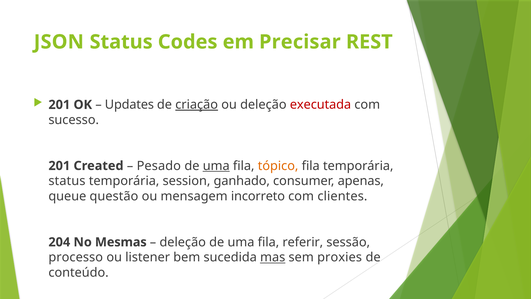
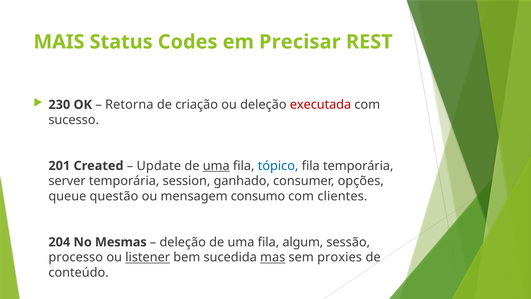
JSON: JSON -> MAIS (59, 42)
201: 201 -> 230 (59, 105)
Updates: Updates -> Retorna (129, 105)
criação underline: present -> none (197, 105)
Pesado: Pesado -> Update (159, 166)
tópico colour: orange -> blue (278, 166)
status: status -> server (67, 181)
apenas: apenas -> opções (361, 181)
incorreto: incorreto -> consumo (258, 196)
referir: referir -> algum (303, 242)
listener underline: none -> present (148, 257)
